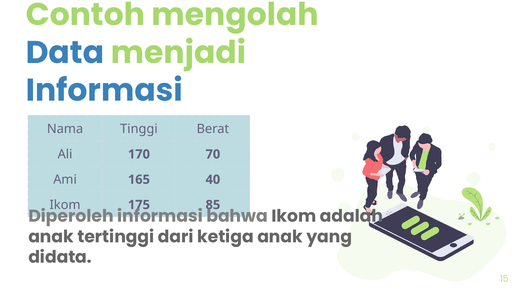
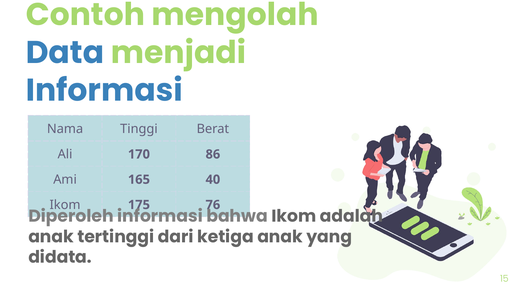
70: 70 -> 86 (213, 154)
85: 85 -> 76 (213, 205)
